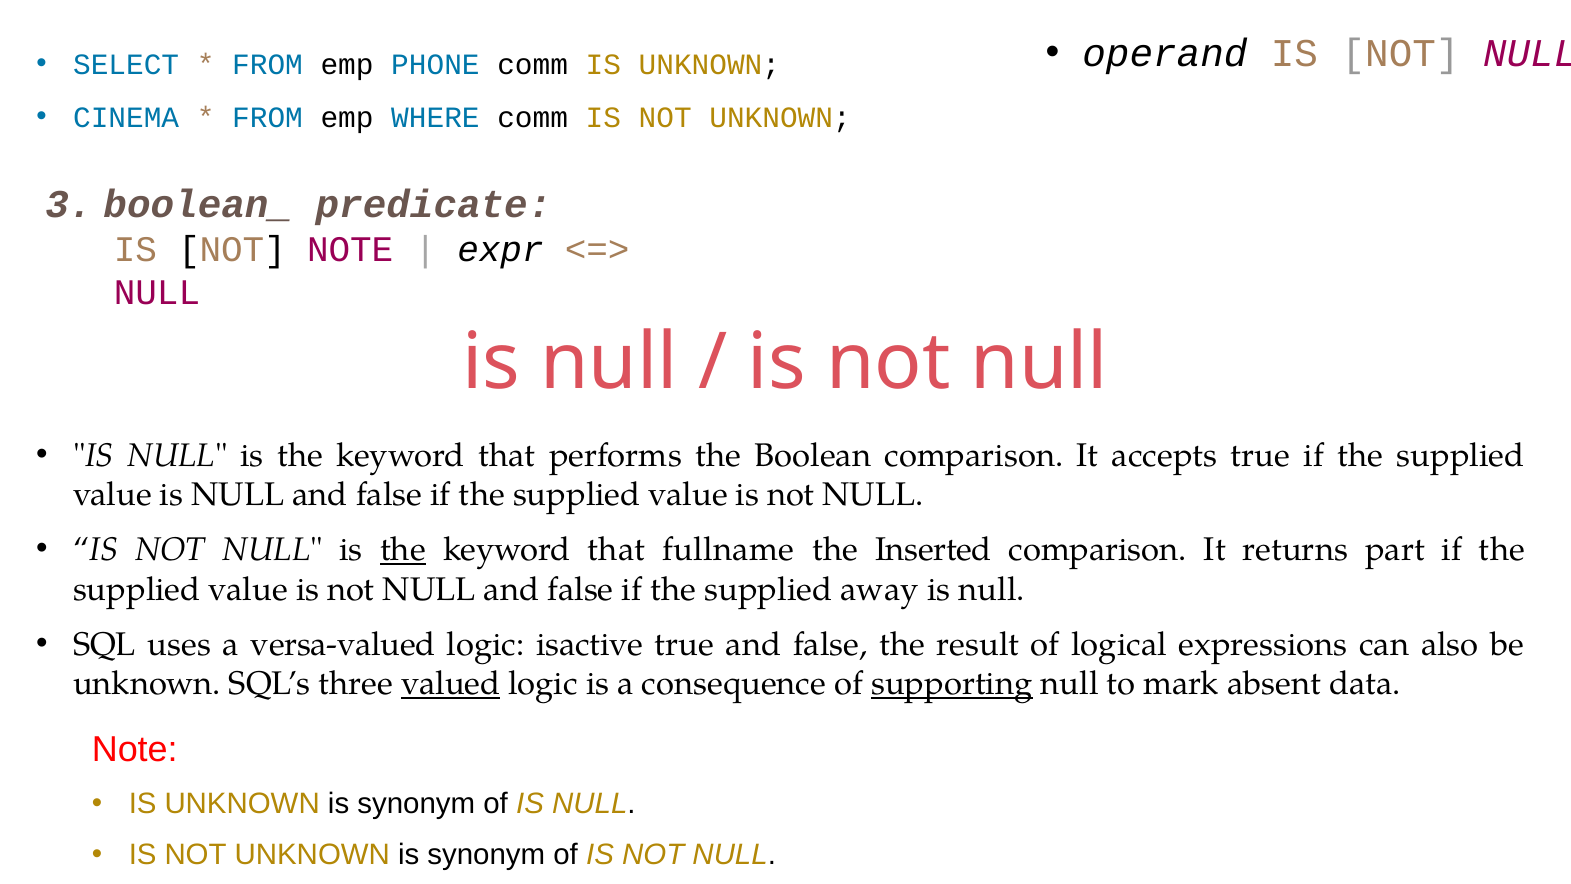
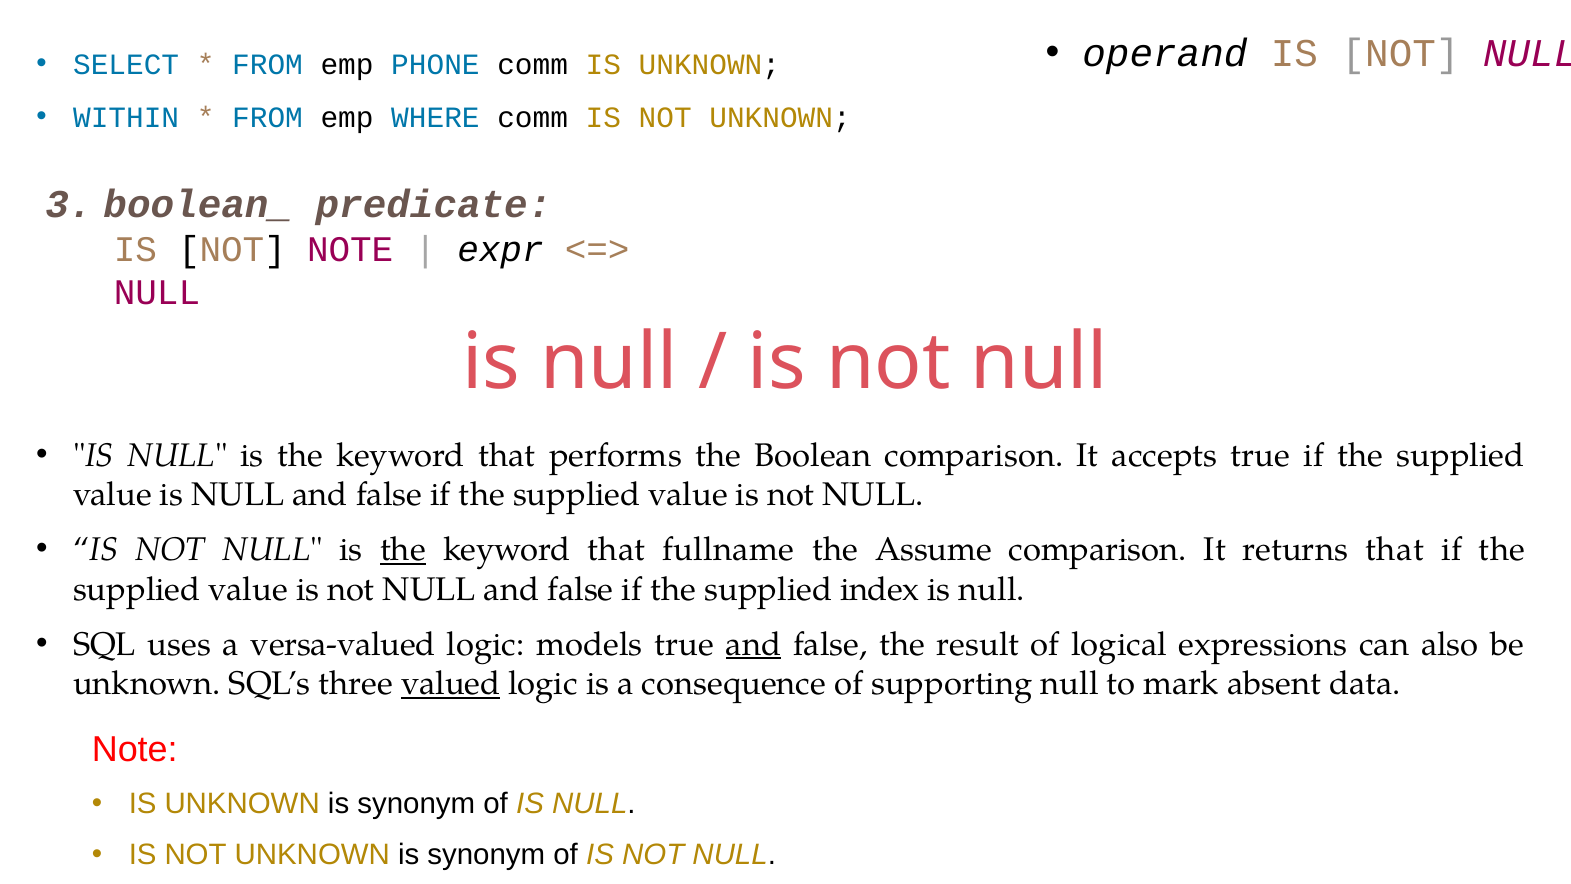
CINEMA: CINEMA -> WITHIN (126, 118)
Inserted: Inserted -> Assume (933, 550)
returns part: part -> that (1395, 550)
away: away -> index (880, 589)
isactive: isactive -> models (590, 644)
and underline: none -> present (754, 644)
supporting underline: present -> none (952, 683)
